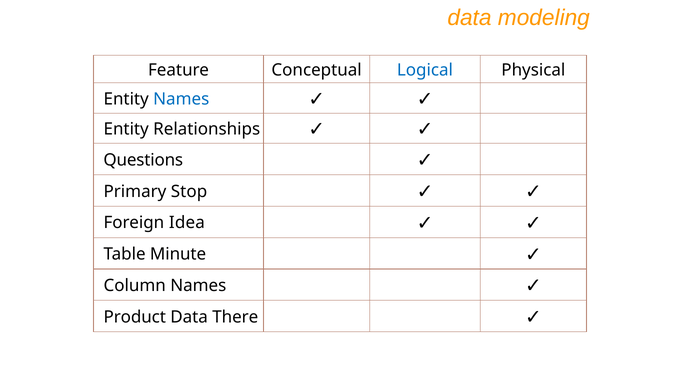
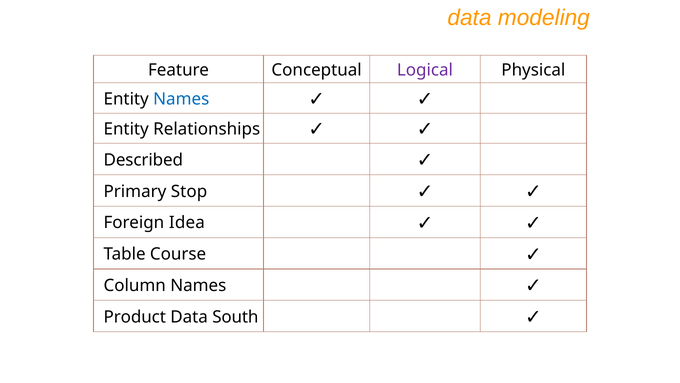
Logical colour: blue -> purple (425, 70)
Questions: Questions -> Described (143, 160)
Minute: Minute -> Course (178, 254)
There: There -> South (235, 317)
